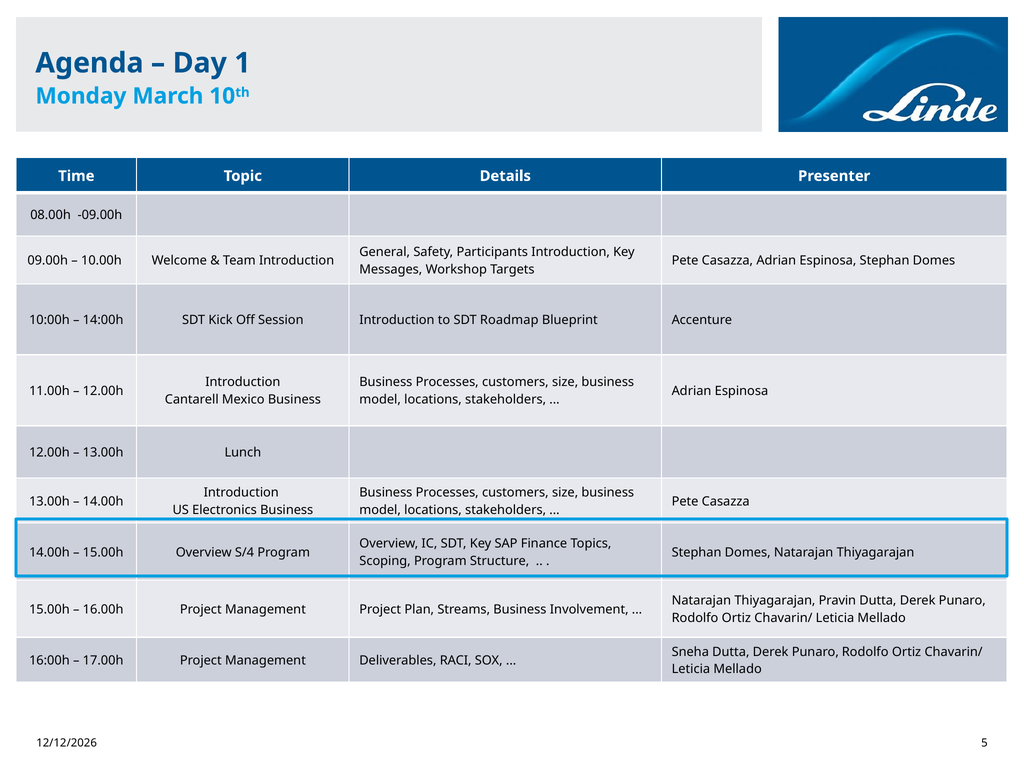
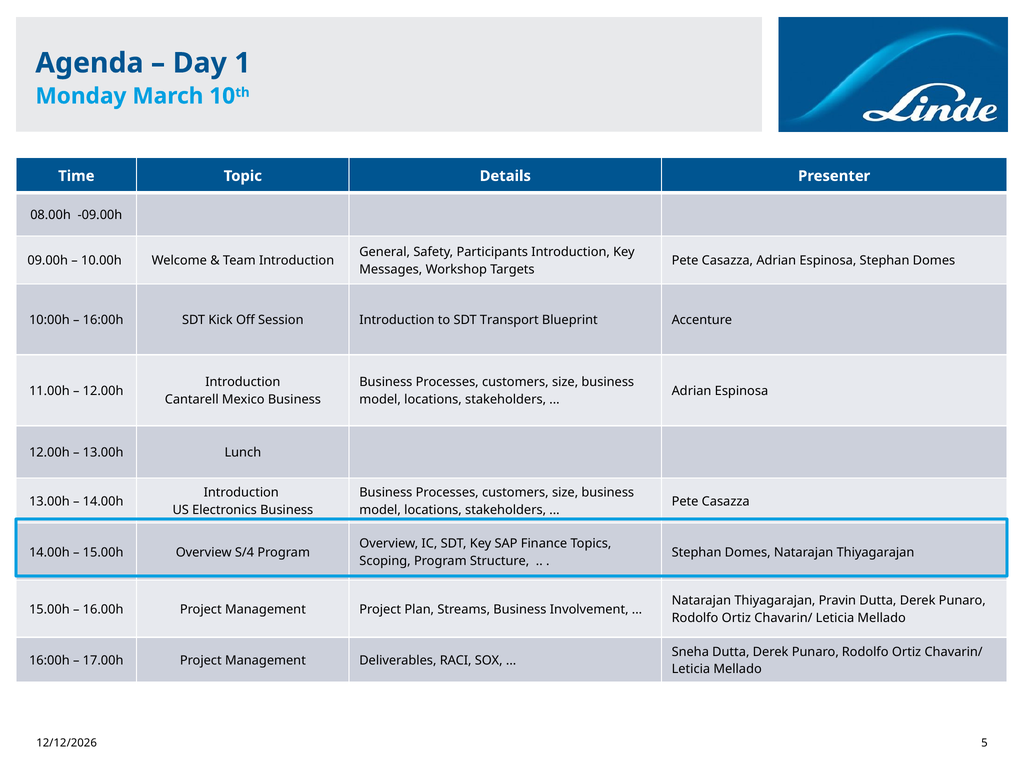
14:00h: 14:00h -> 16:00h (103, 320)
Roadmap: Roadmap -> Transport (509, 320)
